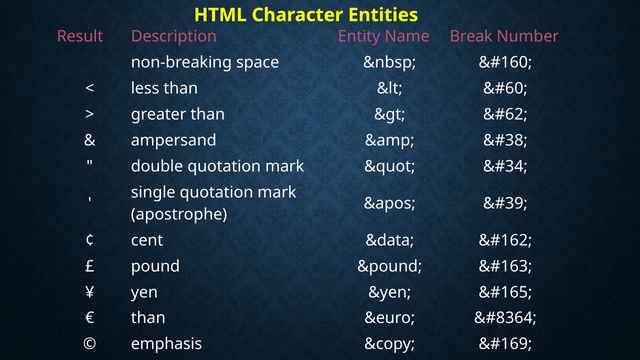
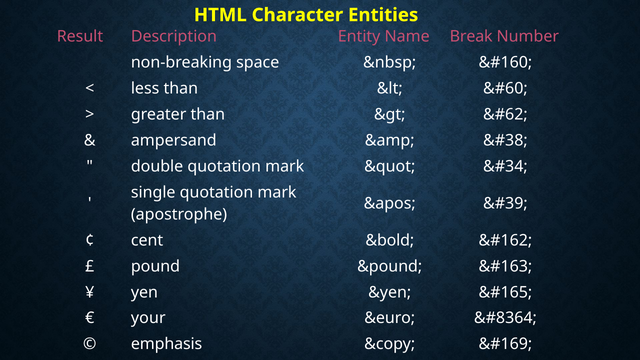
&data: &data -> &bold (390, 240)
than: than -> your (148, 318)
